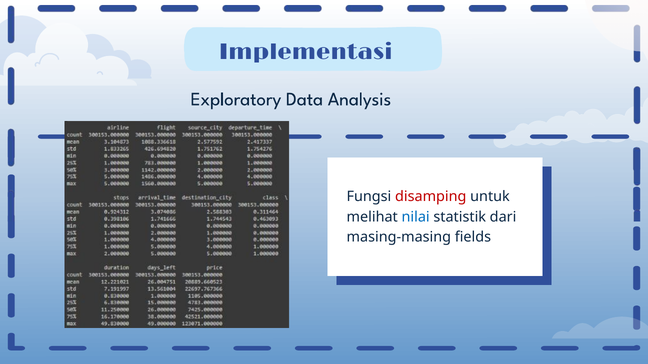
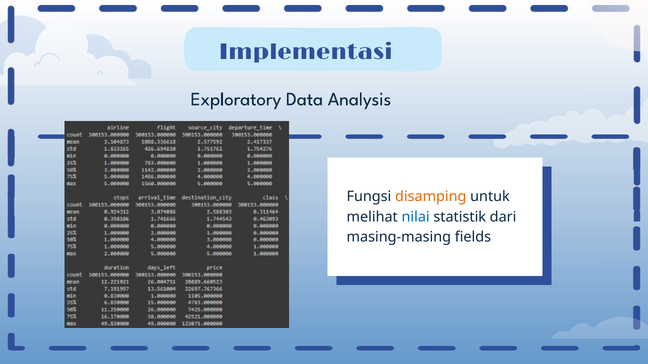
disamping colour: red -> orange (431, 197)
